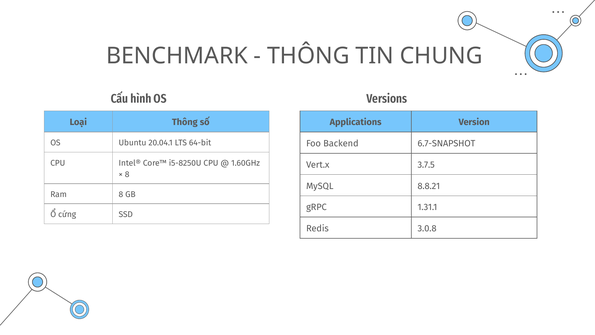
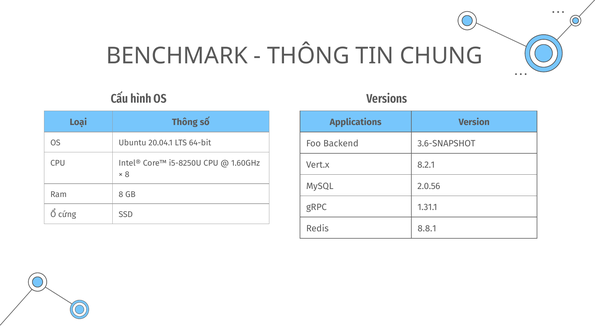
6.7-SNAPSHOT: 6.7-SNAPSHOT -> 3.6-SNAPSHOT (446, 143)
3.7.5: 3.7.5 -> 8.2.1 (426, 165)
8.8.21: 8.8.21 -> 2.0.56 (429, 186)
3.0.8: 3.0.8 -> 8.8.1 (427, 228)
